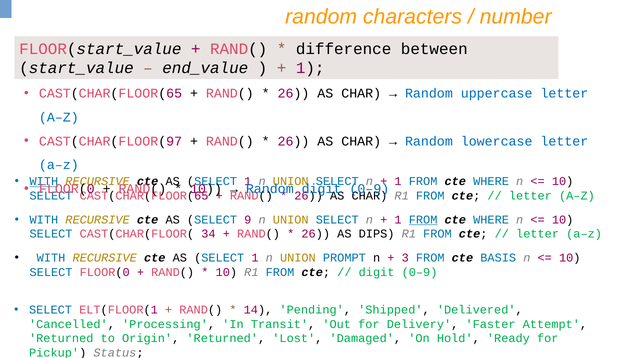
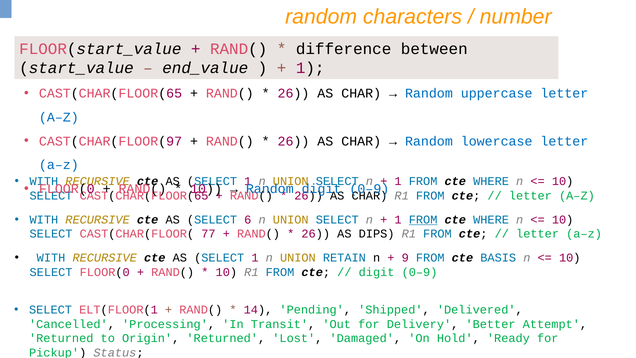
WITH underline: present -> none (44, 181)
9: 9 -> 6 (248, 220)
34: 34 -> 77 (208, 234)
PROMPT: PROMPT -> RETAIN (344, 258)
3: 3 -> 9 (405, 258)
Faster: Faster -> Better (491, 324)
